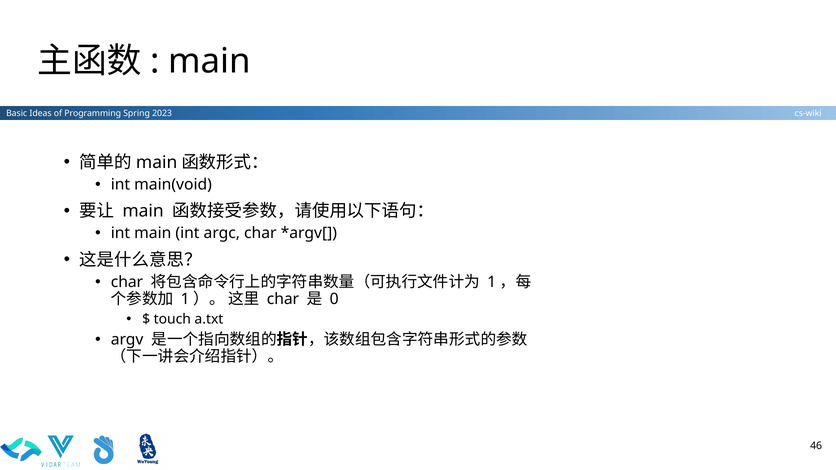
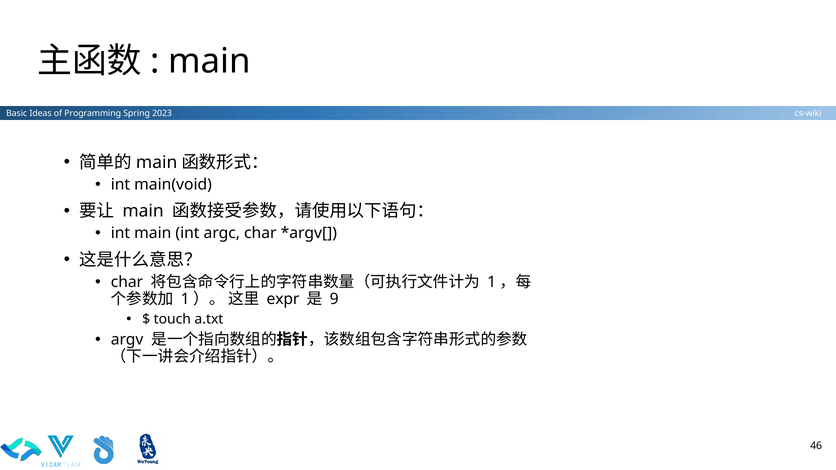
char: char -> expr (283, 299)
0: 0 -> 9 (334, 299)
